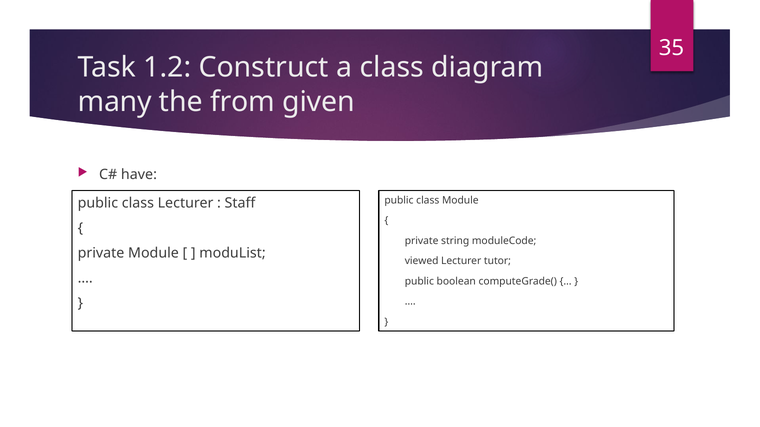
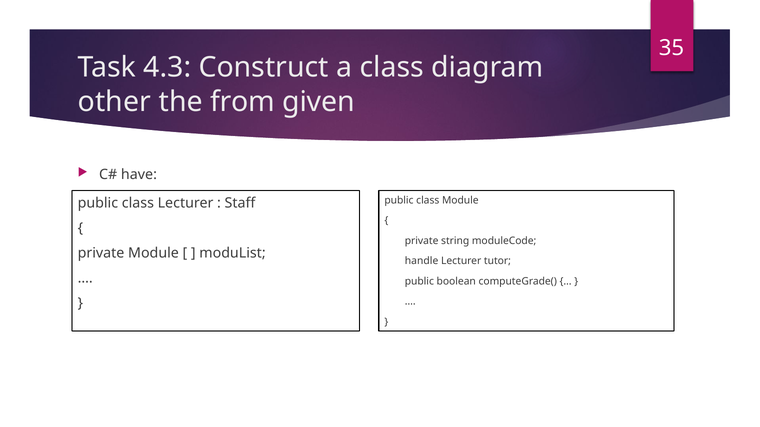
1.2: 1.2 -> 4.3 (167, 68)
many: many -> other (114, 102)
viewed: viewed -> handle (422, 261)
